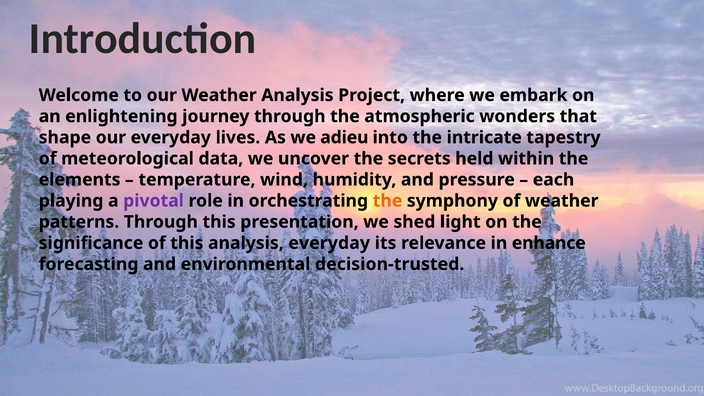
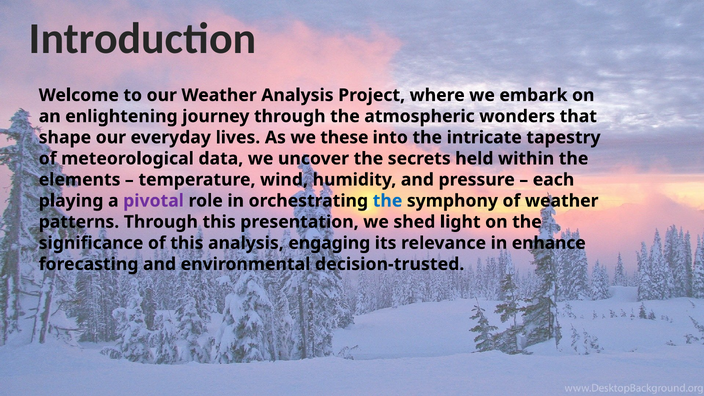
adieu: adieu -> these (344, 137)
the colour: orange -> blue (388, 201)
analysis everyday: everyday -> engaging (329, 243)
